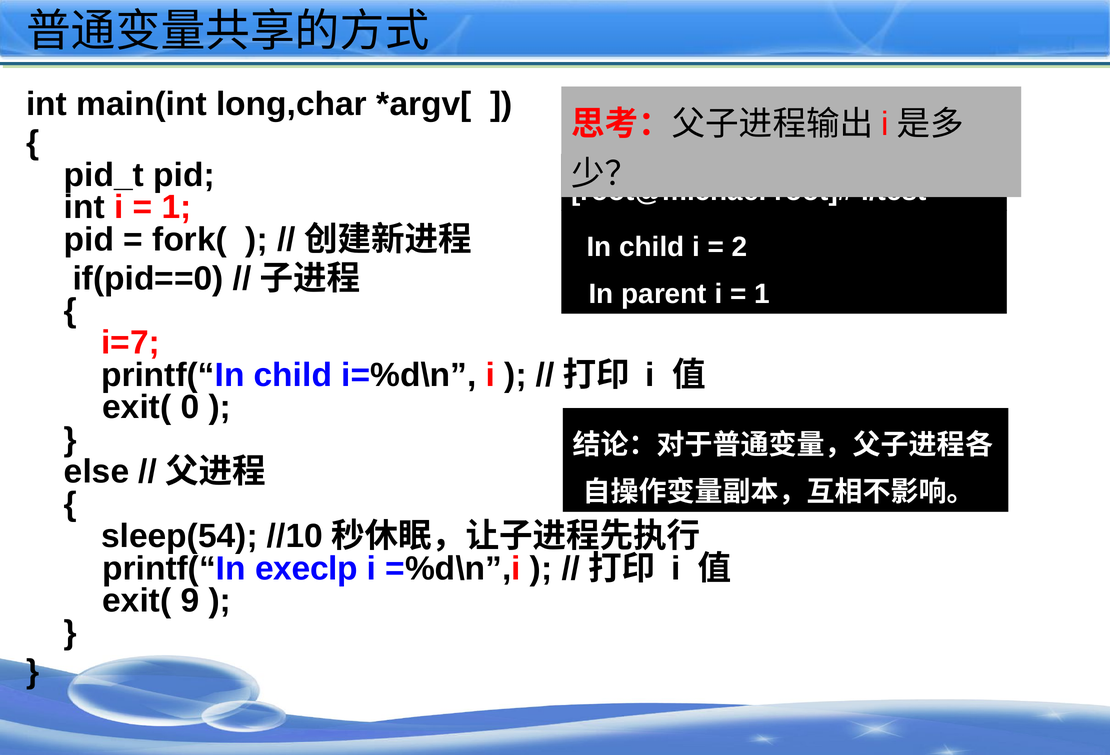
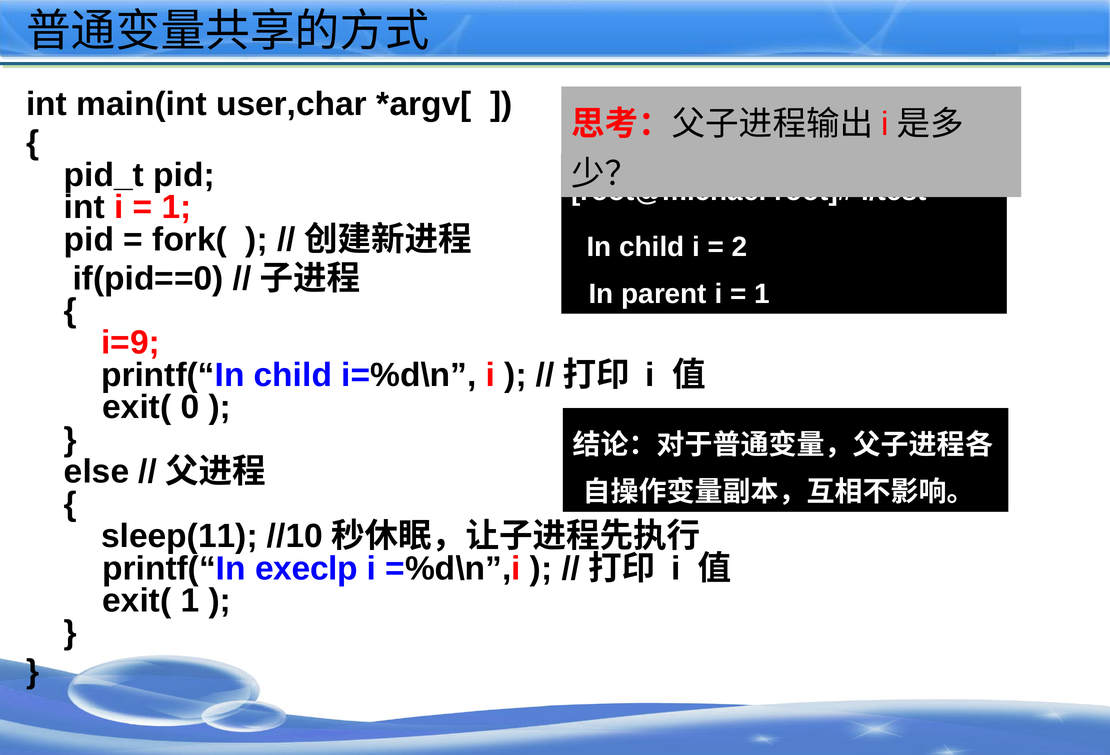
long,char: long,char -> user,char (292, 104)
i=7: i=7 -> i=9 (131, 343)
sleep(54: sleep(54 -> sleep(11 (179, 536)
exit( 9: 9 -> 1 (190, 601)
